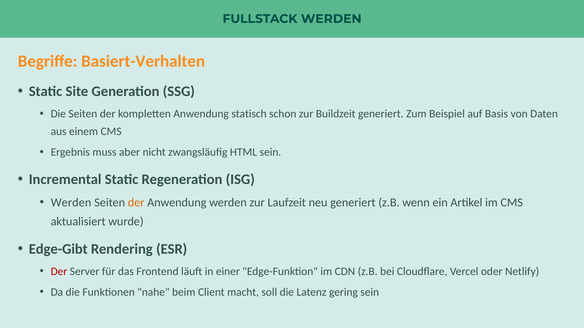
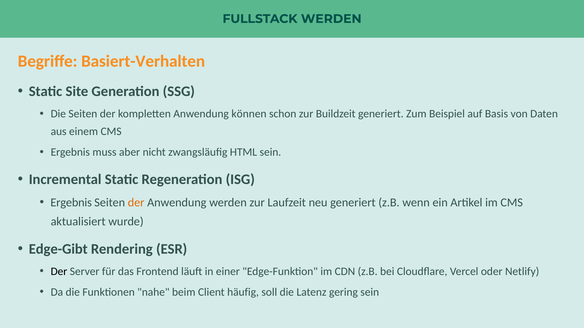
statisch: statisch -> können (249, 114)
Werden: Werden -> Ergebnis (71, 203)
Der colour: red -> black (59, 272)
macht: macht -> häufig (243, 293)
